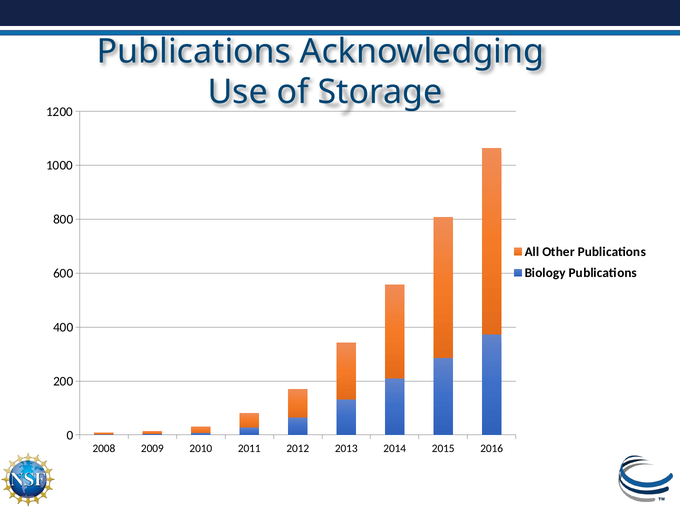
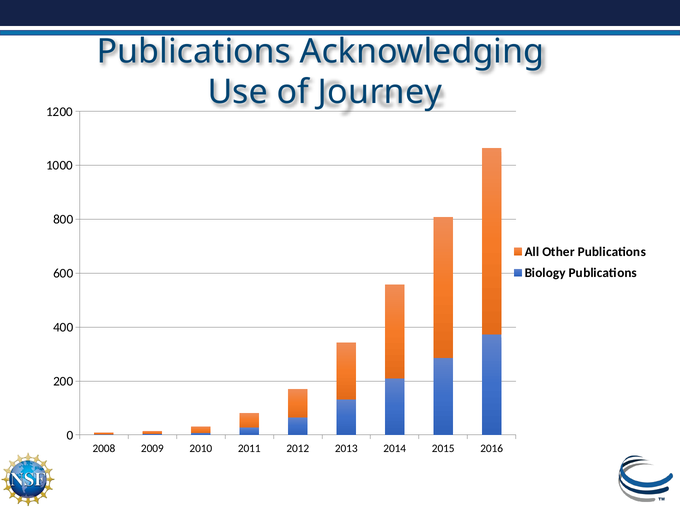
Storage: Storage -> Journey (380, 92)
